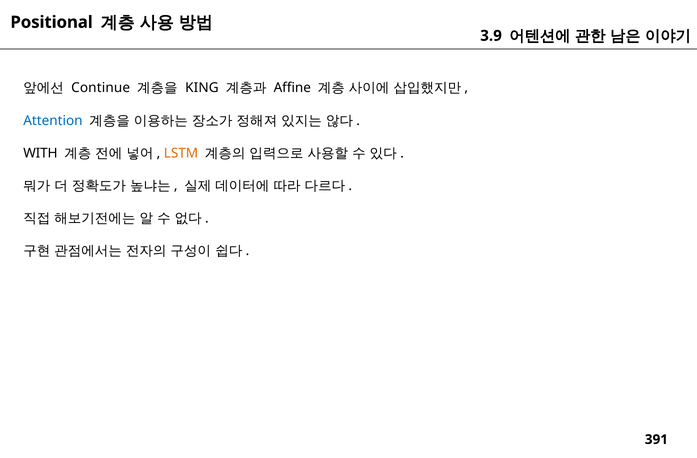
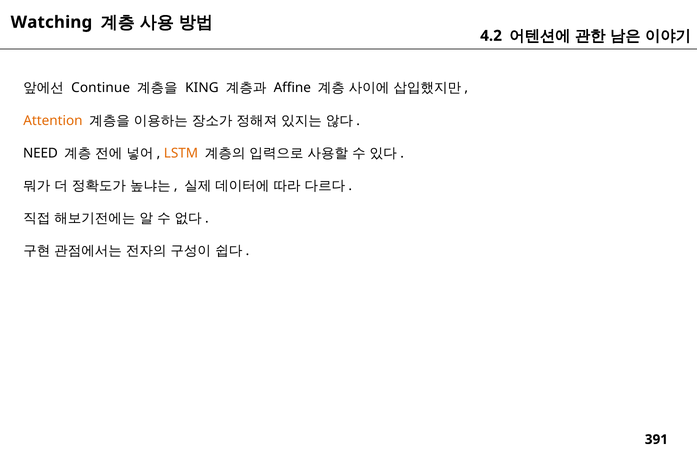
Positional: Positional -> Watching (51, 22)
3.9: 3.9 -> 4.2 (491, 36)
Attention colour: blue -> orange (53, 121)
WITH: WITH -> NEED (40, 153)
